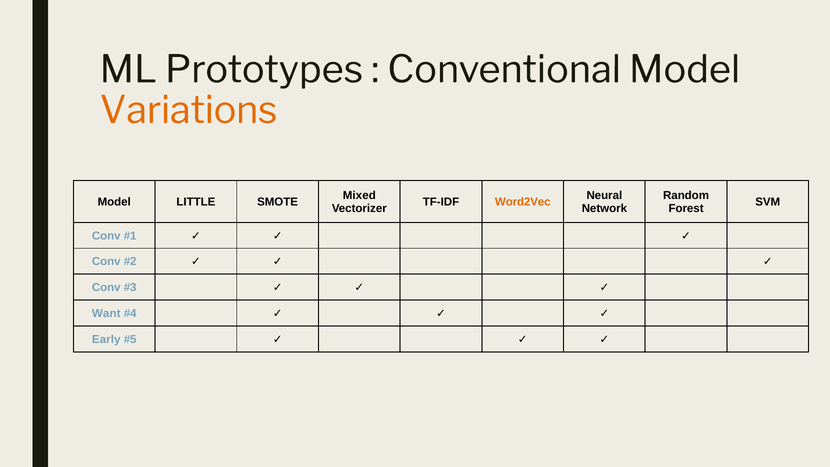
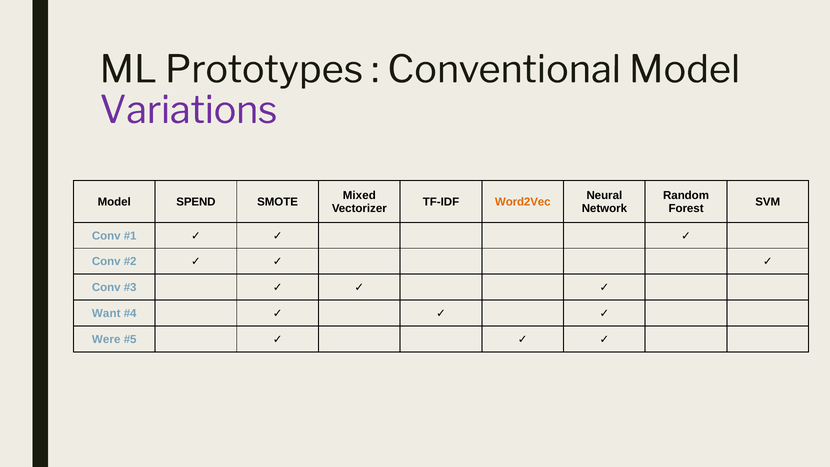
Variations colour: orange -> purple (189, 110)
LITTLE: LITTLE -> SPEND (196, 202)
Early: Early -> Were (106, 339)
